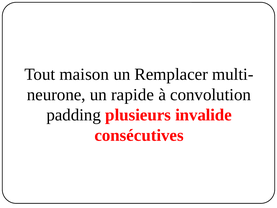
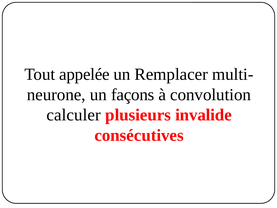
maison: maison -> appelée (84, 74)
rapide: rapide -> façons (133, 95)
padding: padding -> calculer (74, 115)
